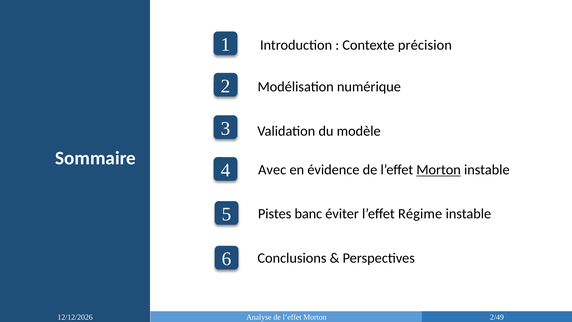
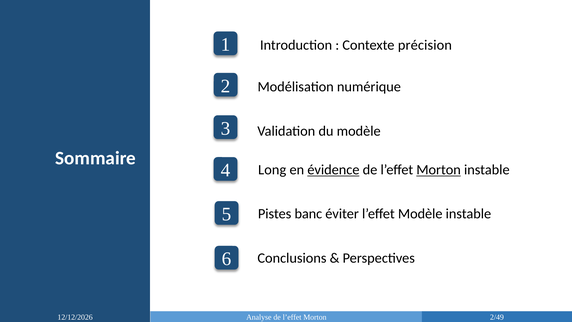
Avec: Avec -> Long (272, 170)
évidence underline: none -> present (333, 170)
l’effet Régime: Régime -> Modèle (420, 214)
